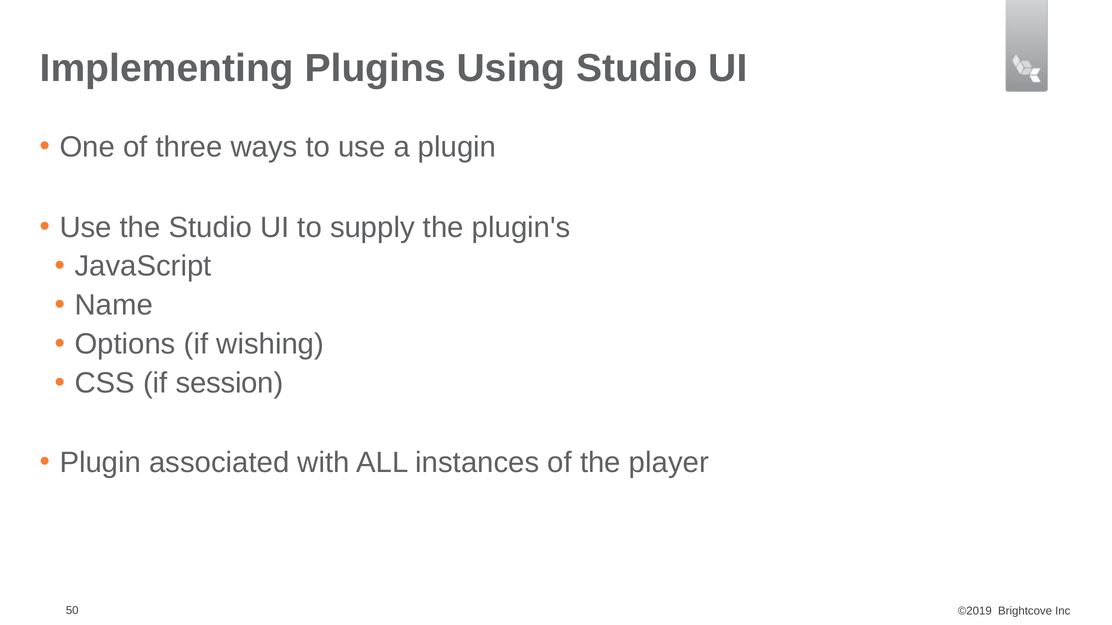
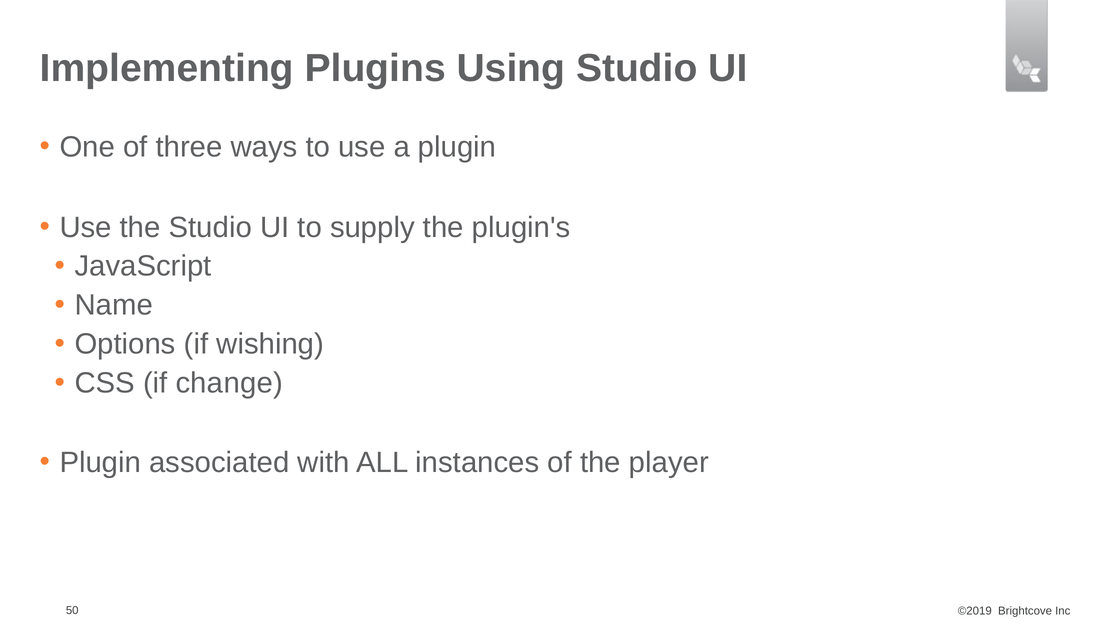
session: session -> change (229, 383)
